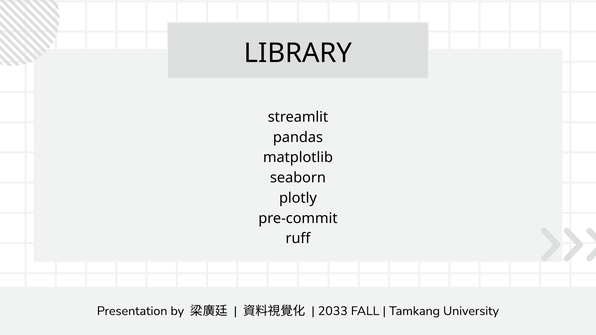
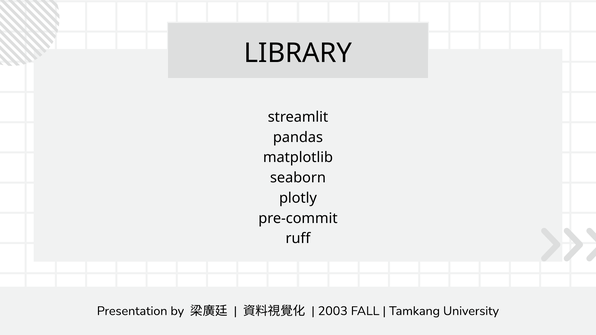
2033: 2033 -> 2003 (333, 311)
